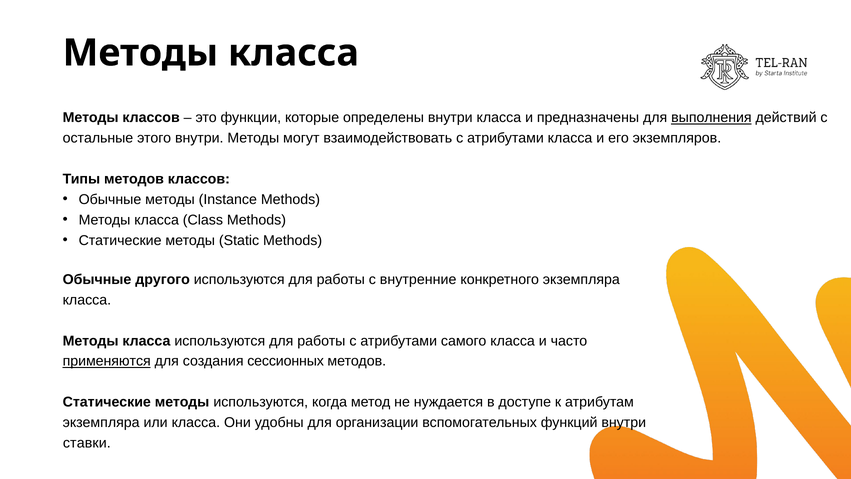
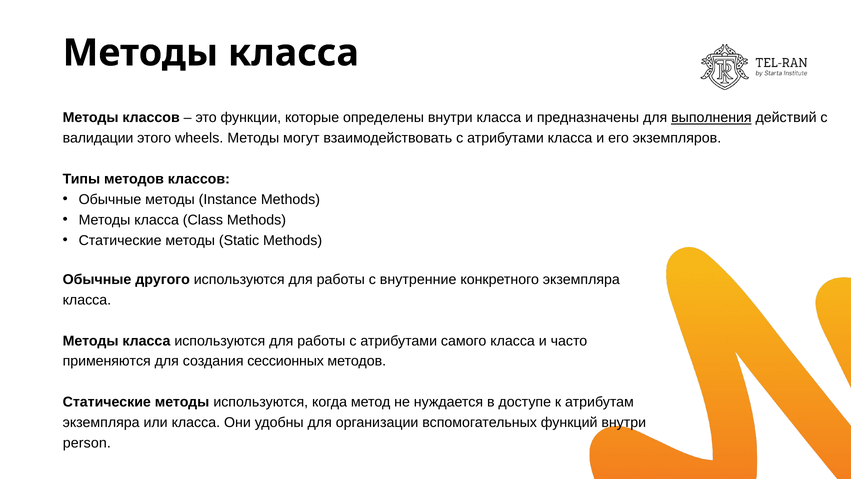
остальные: остальные -> валидации (98, 138)
этого внутри: внутри -> wheels (199, 138)
применяются underline: present -> none (107, 361)
ставки: ставки -> person (87, 443)
